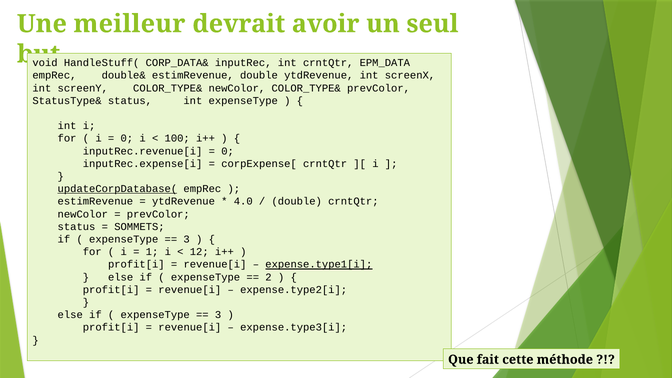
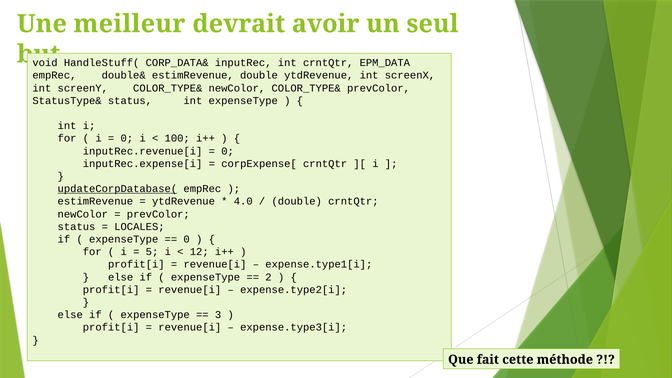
SOMMETS: SOMMETS -> LOCALES (139, 227)
3: 3 -> 0 (187, 239)
1: 1 -> 5 (152, 252)
expense.type1[i underline: present -> none (319, 264)
